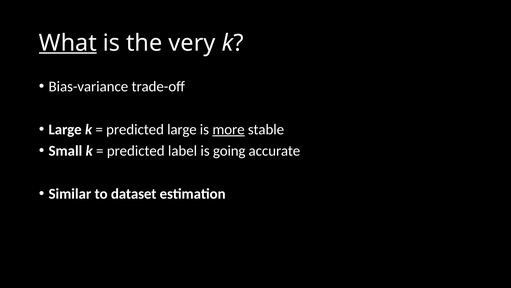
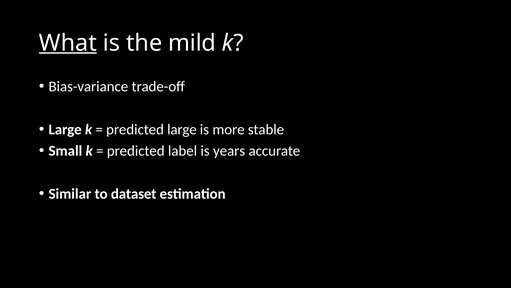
very: very -> mild (192, 43)
more underline: present -> none (229, 129)
going: going -> years (229, 151)
